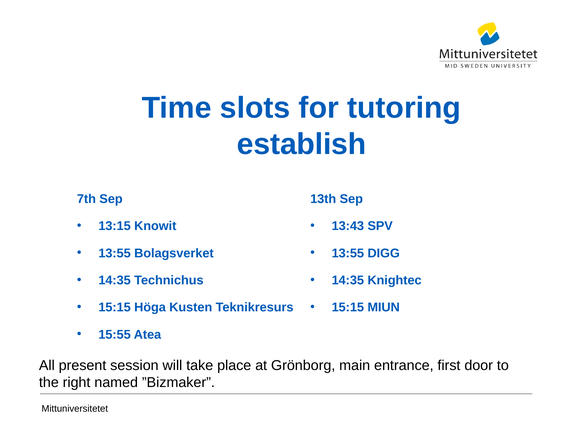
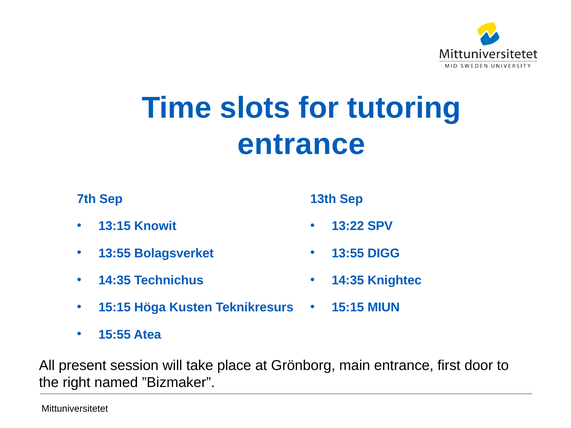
establish: establish -> entrance (301, 144)
13:43: 13:43 -> 13:22 (348, 226)
